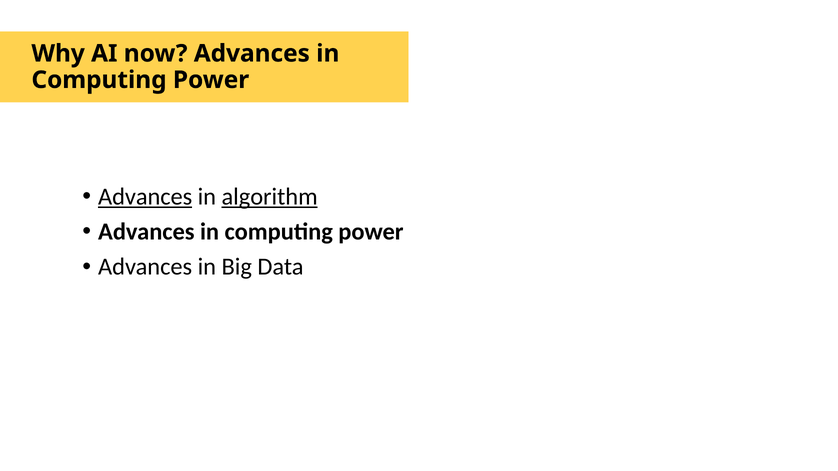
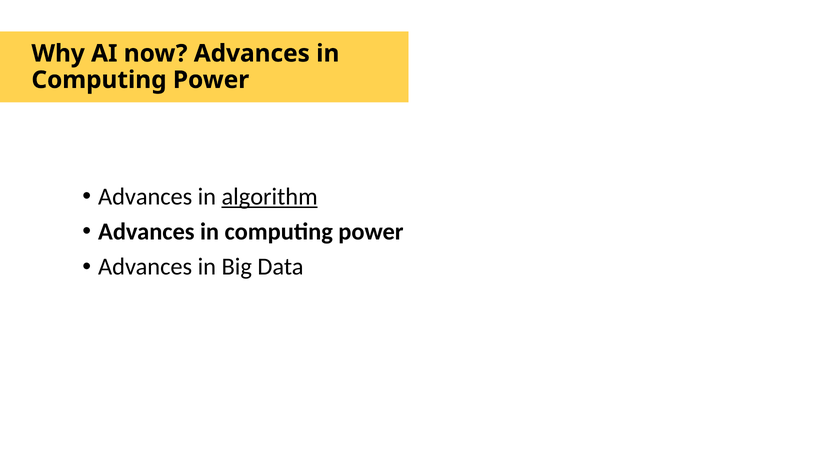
Advances underline: present -> none (145, 197)
